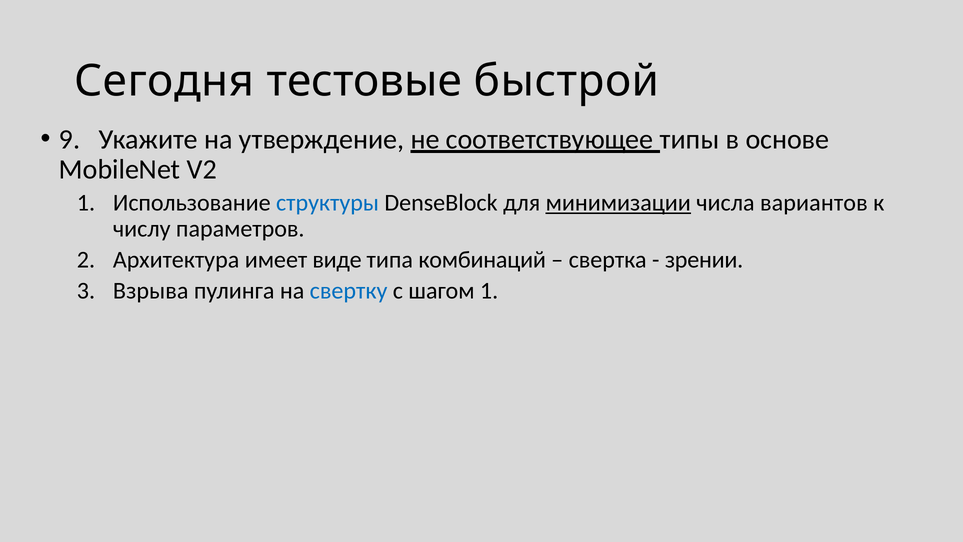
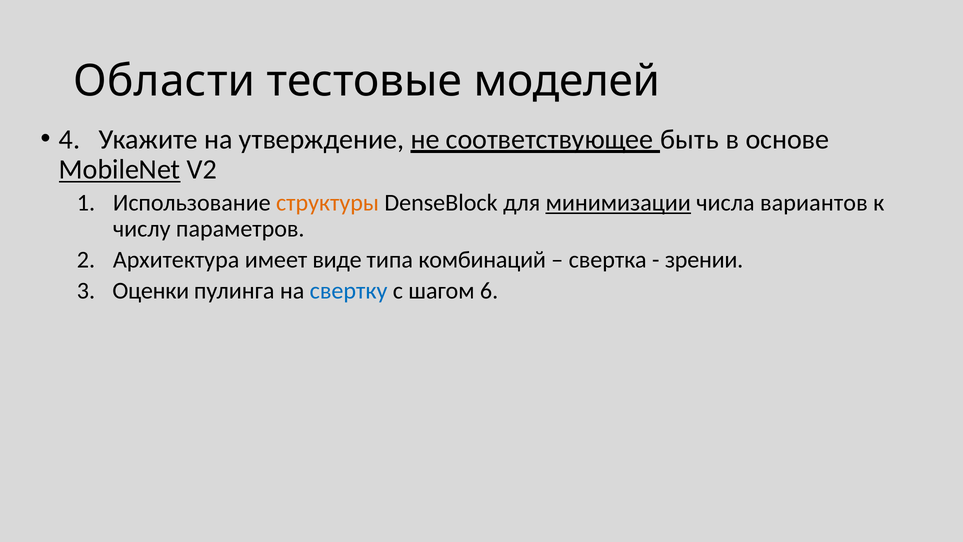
Сегодня: Сегодня -> Области (164, 81)
быстрой: быстрой -> моделей (567, 81)
9: 9 -> 4 (69, 139)
типы: типы -> быть (689, 139)
MobileNet underline: none -> present (120, 170)
структуры colour: blue -> orange (328, 203)
Взрыва: Взрыва -> Оценки (151, 291)
шагом 1: 1 -> 6 (489, 291)
